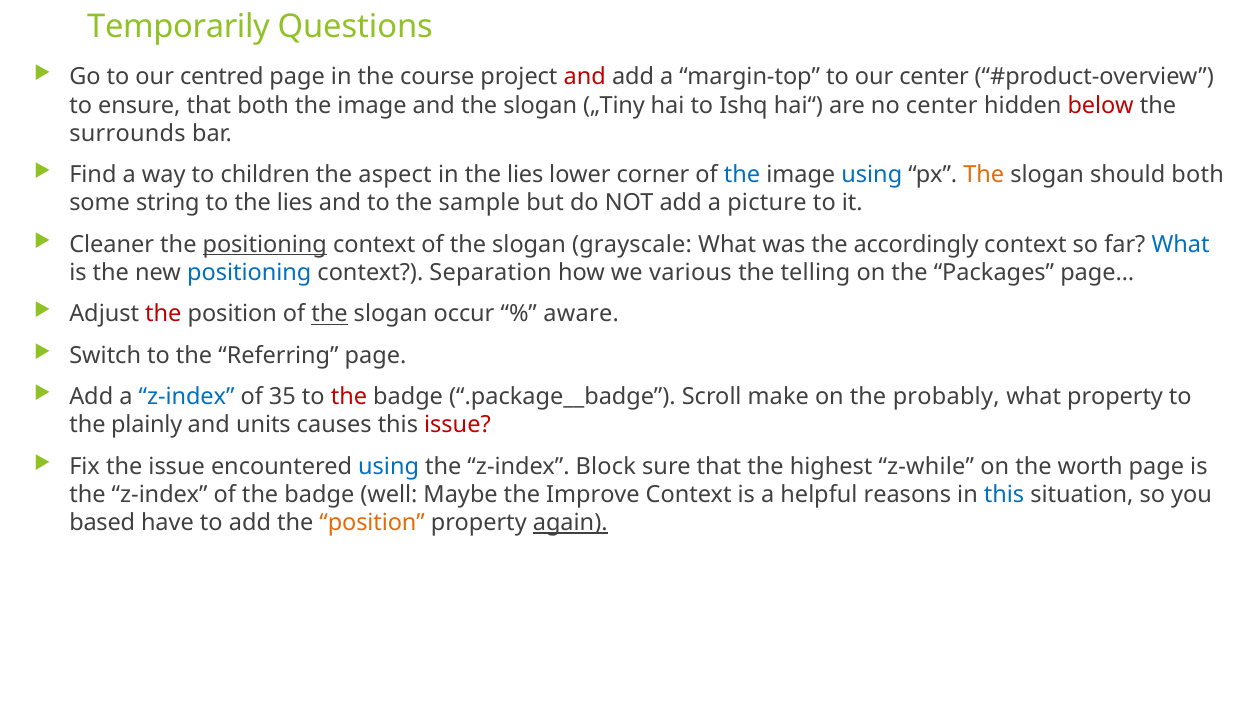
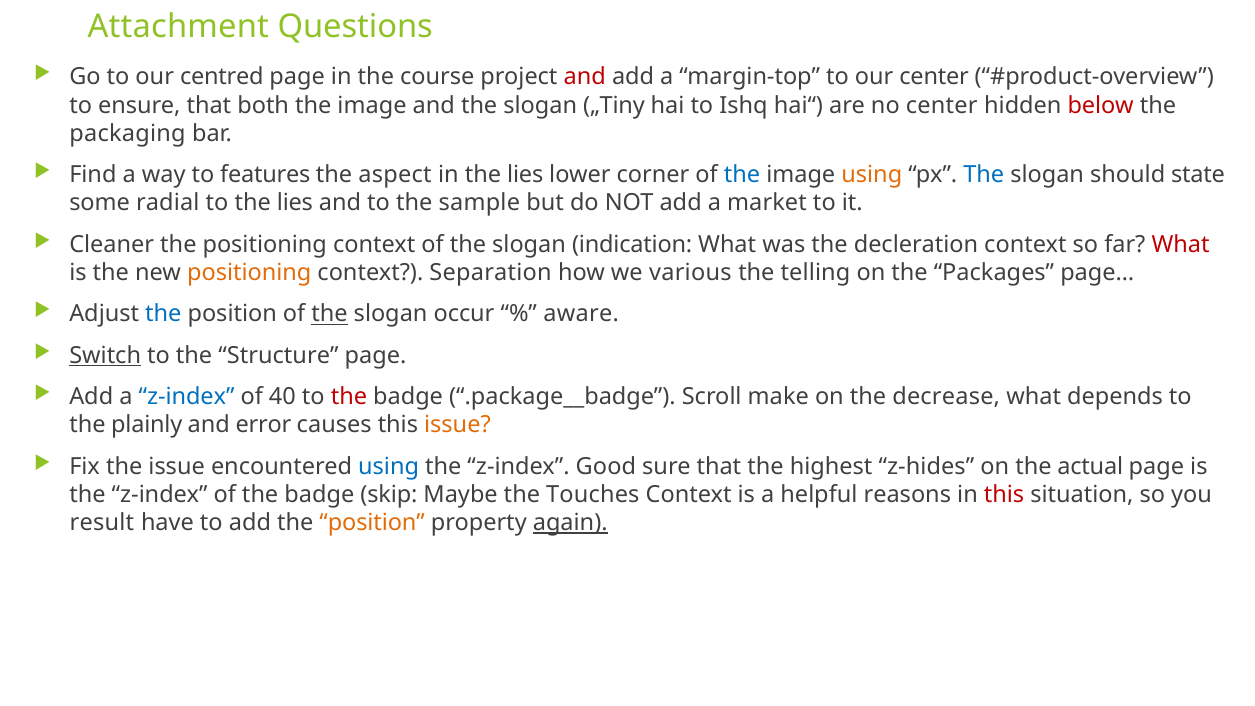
Temporarily: Temporarily -> Attachment (178, 27)
surrounds: surrounds -> packaging (128, 134)
children: children -> features (265, 175)
using colour: blue -> orange (872, 175)
The colour: orange -> blue (984, 175)
should both: both -> state (1198, 175)
string: string -> radial (168, 203)
picture: picture -> market (767, 203)
positioning underline: present -> none (265, 245)
grayscale: grayscale -> indication (632, 245)
accordingly: accordingly -> decleration (916, 245)
What colour: blue -> red (1181, 245)
positioning colour: blue -> orange (249, 273)
the colour: red -> blue (163, 314)
Switch underline: none -> present (105, 355)
Referring: Referring -> Structure (278, 355)
35: 35 -> 40 (282, 397)
probably: probably -> decrease (946, 397)
what property: property -> depends (1115, 397)
units: units -> error (263, 425)
issue colour: red -> orange (457, 425)
Block: Block -> Good (606, 466)
z-while: z-while -> z-hides (926, 466)
worth: worth -> actual (1090, 466)
well: well -> skip (389, 495)
Improve: Improve -> Touches (593, 495)
this colour: blue -> red (1004, 495)
based: based -> result (102, 523)
